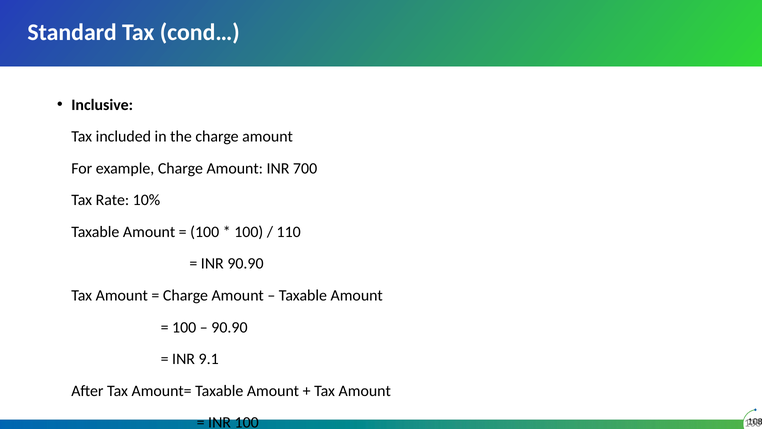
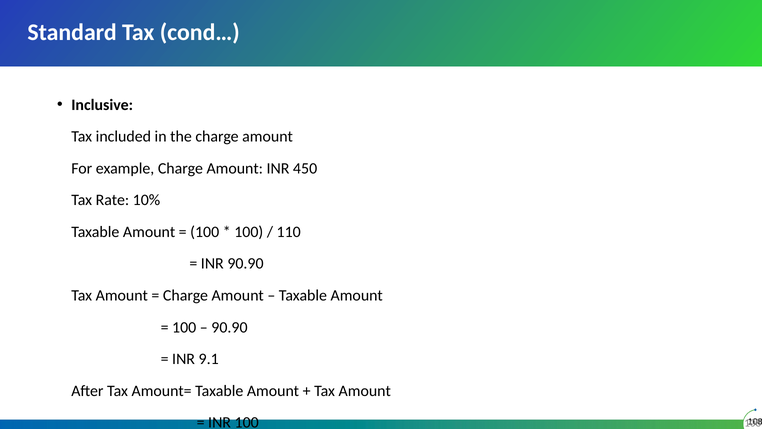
700: 700 -> 450 (305, 168)
